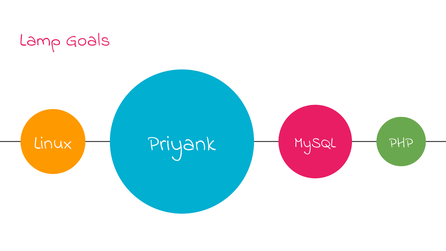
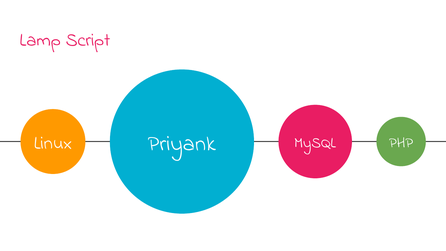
Goals: Goals -> Script (88, 40)
